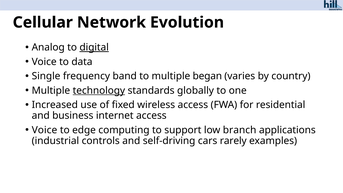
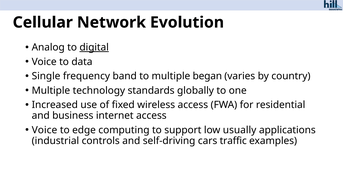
technology underline: present -> none (99, 90)
branch: branch -> usually (240, 130)
rarely: rarely -> traffic (233, 141)
